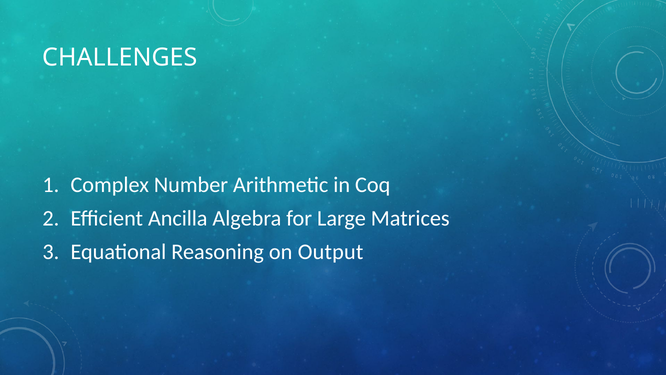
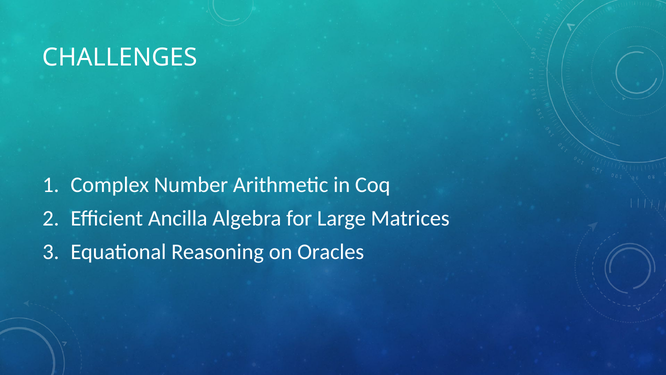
Output: Output -> Oracles (331, 252)
